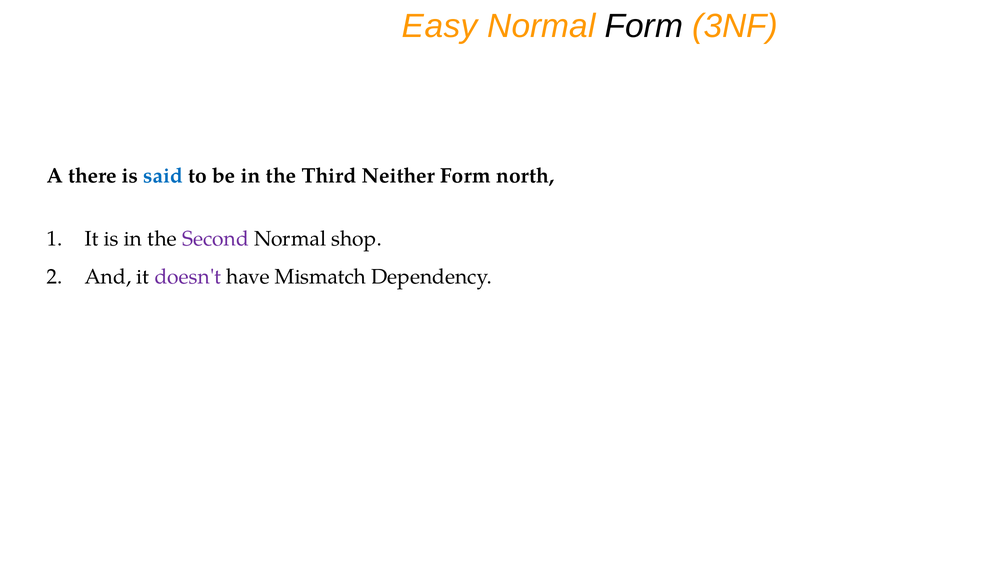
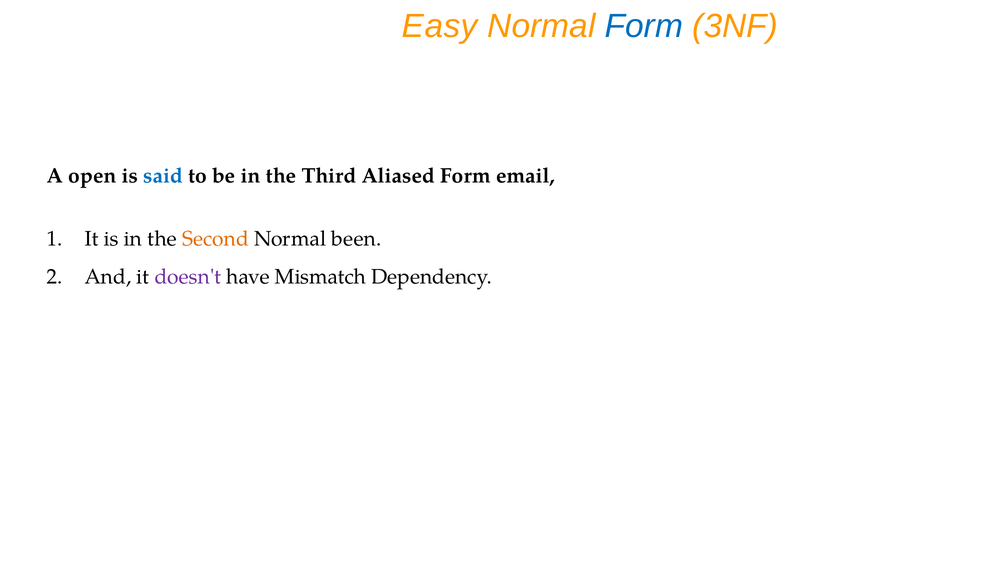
Form colour: black -> blue (644, 26)
there: there -> open (92, 176)
Neither: Neither -> Aliased (398, 176)
north: north -> email (525, 176)
Second colour: purple -> orange (215, 239)
shop: shop -> been (356, 239)
